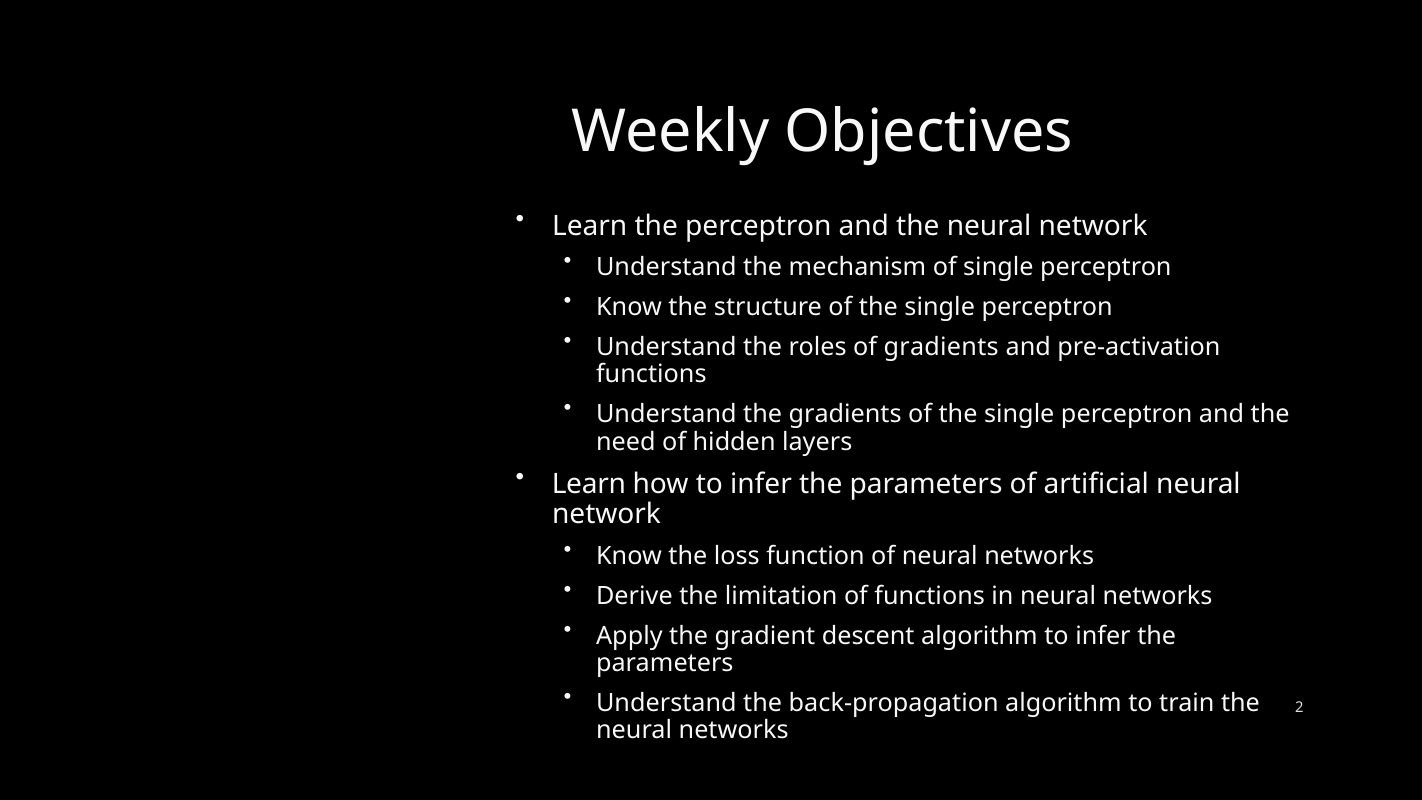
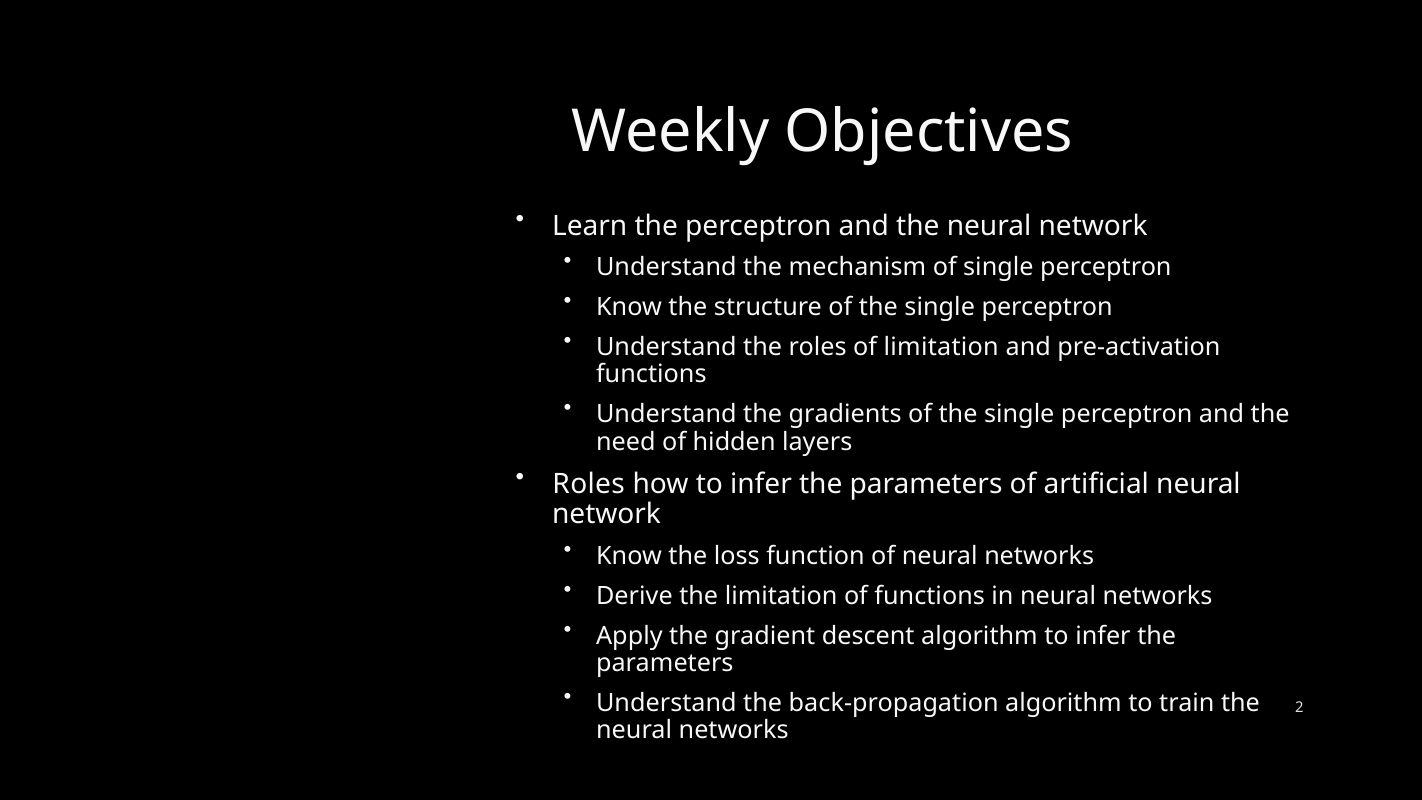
of gradients: gradients -> limitation (941, 347)
Learn: Learn -> Roles (589, 484)
